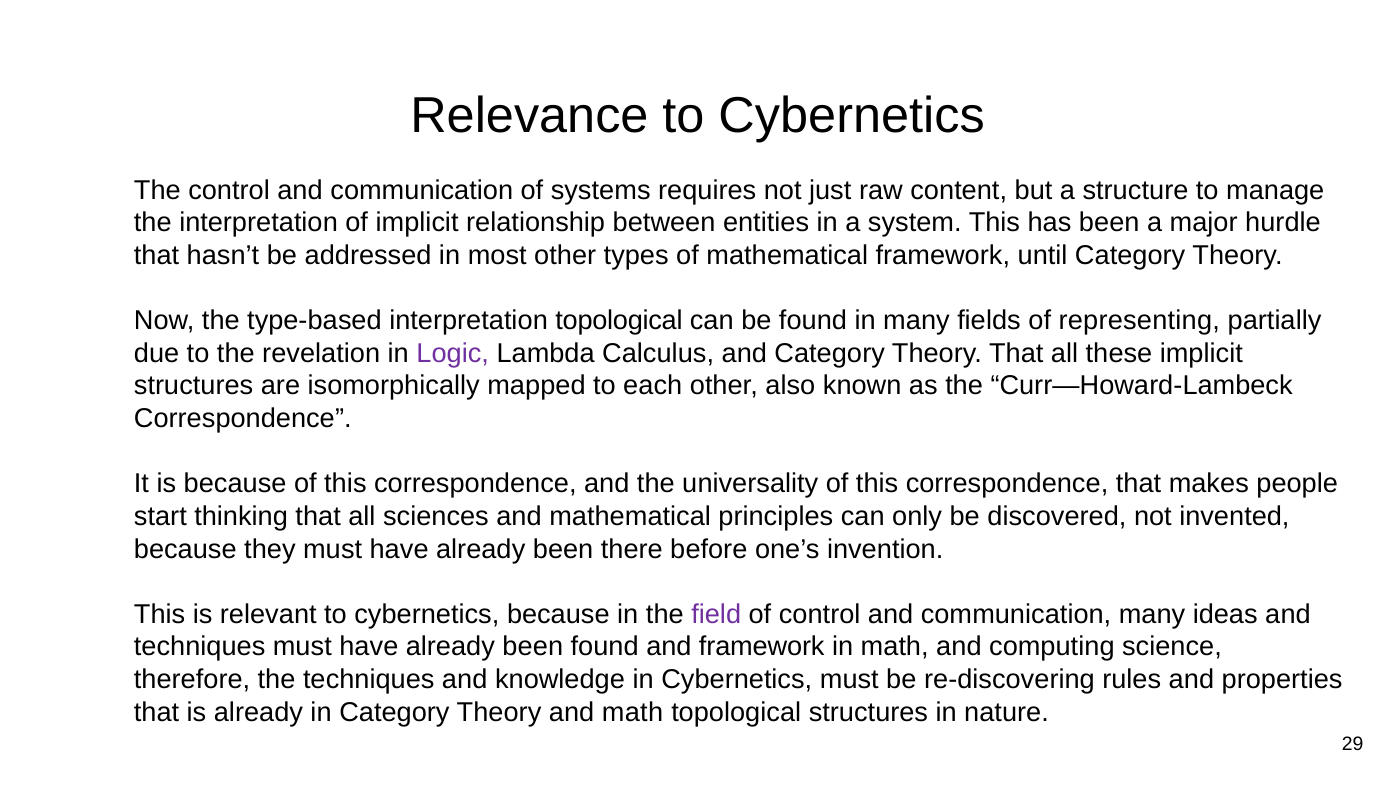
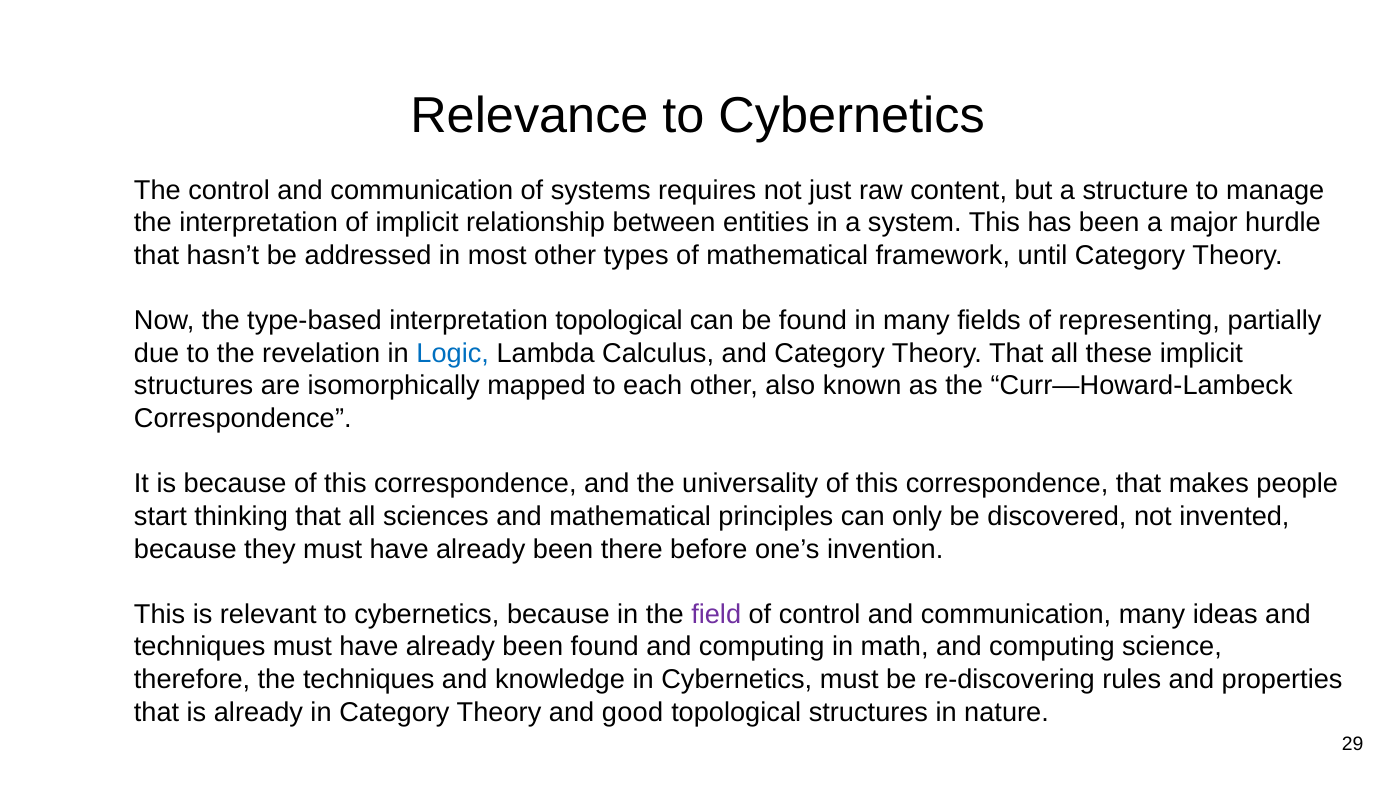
Logic colour: purple -> blue (453, 353)
found and framework: framework -> computing (762, 646)
and math: math -> good (633, 712)
